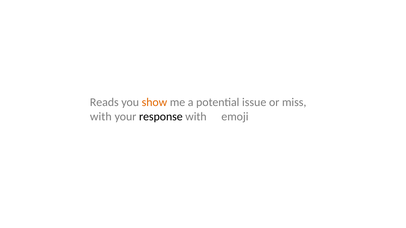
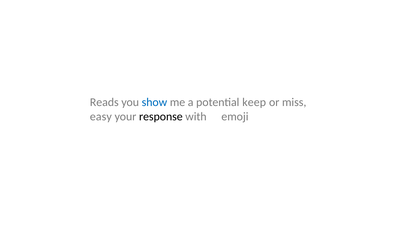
show colour: orange -> blue (154, 103)
issue: issue -> keep (254, 103)
with: with -> easy (101, 117)
